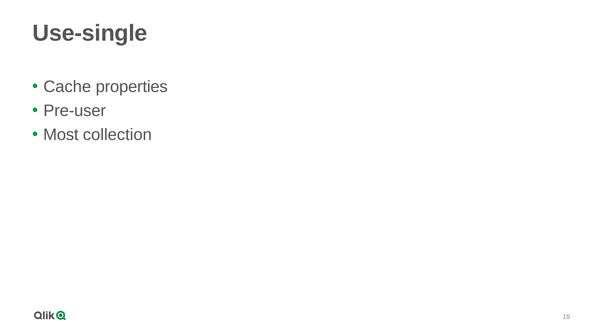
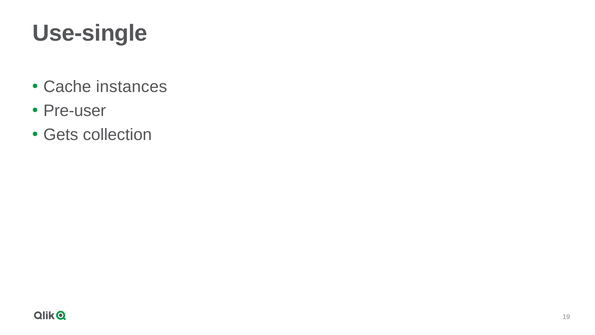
properties: properties -> instances (132, 87)
Most: Most -> Gets (61, 135)
